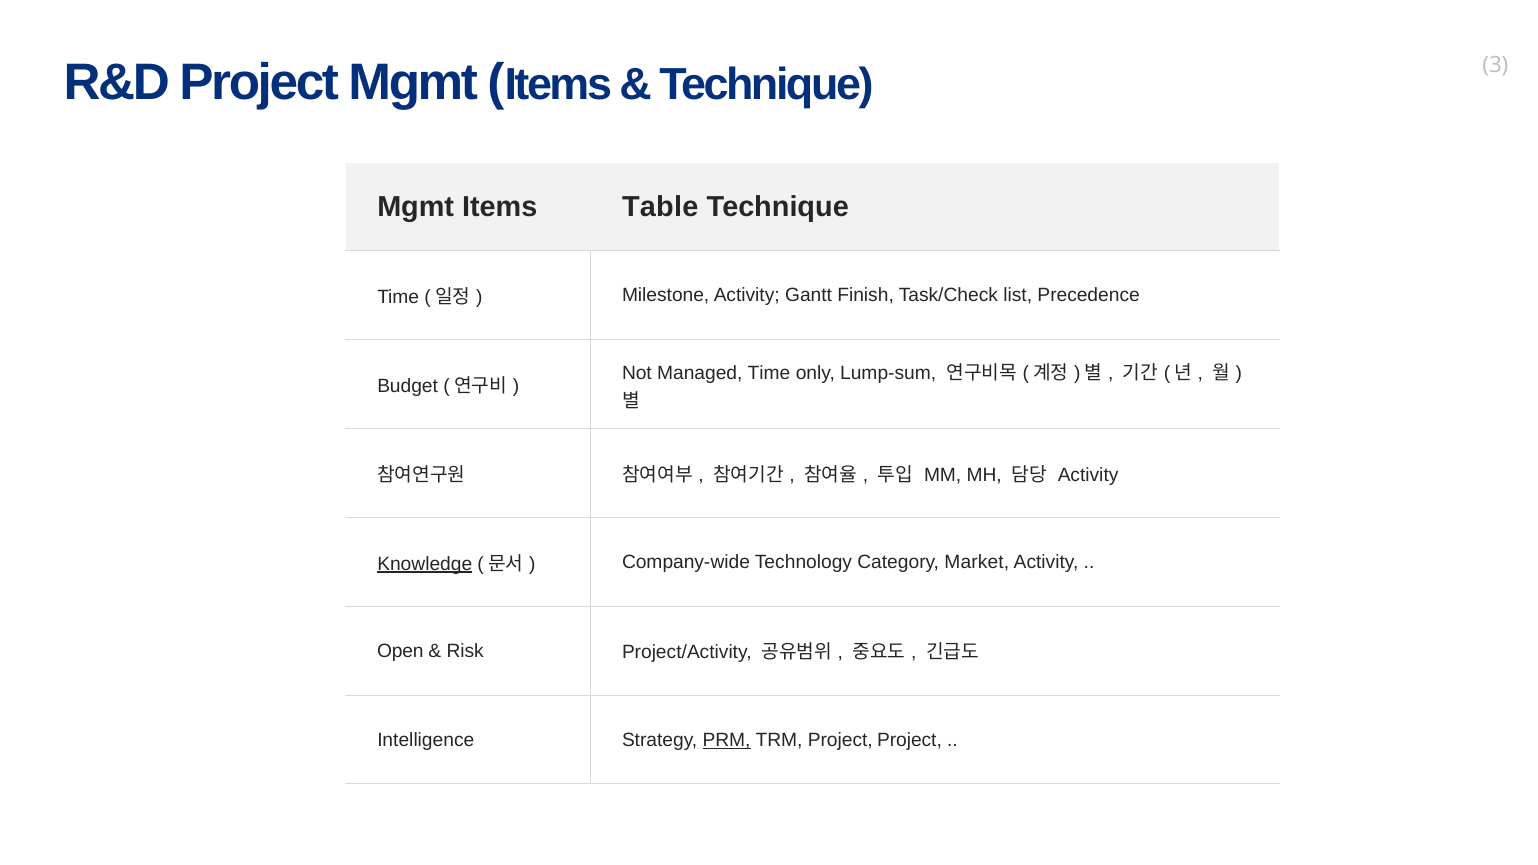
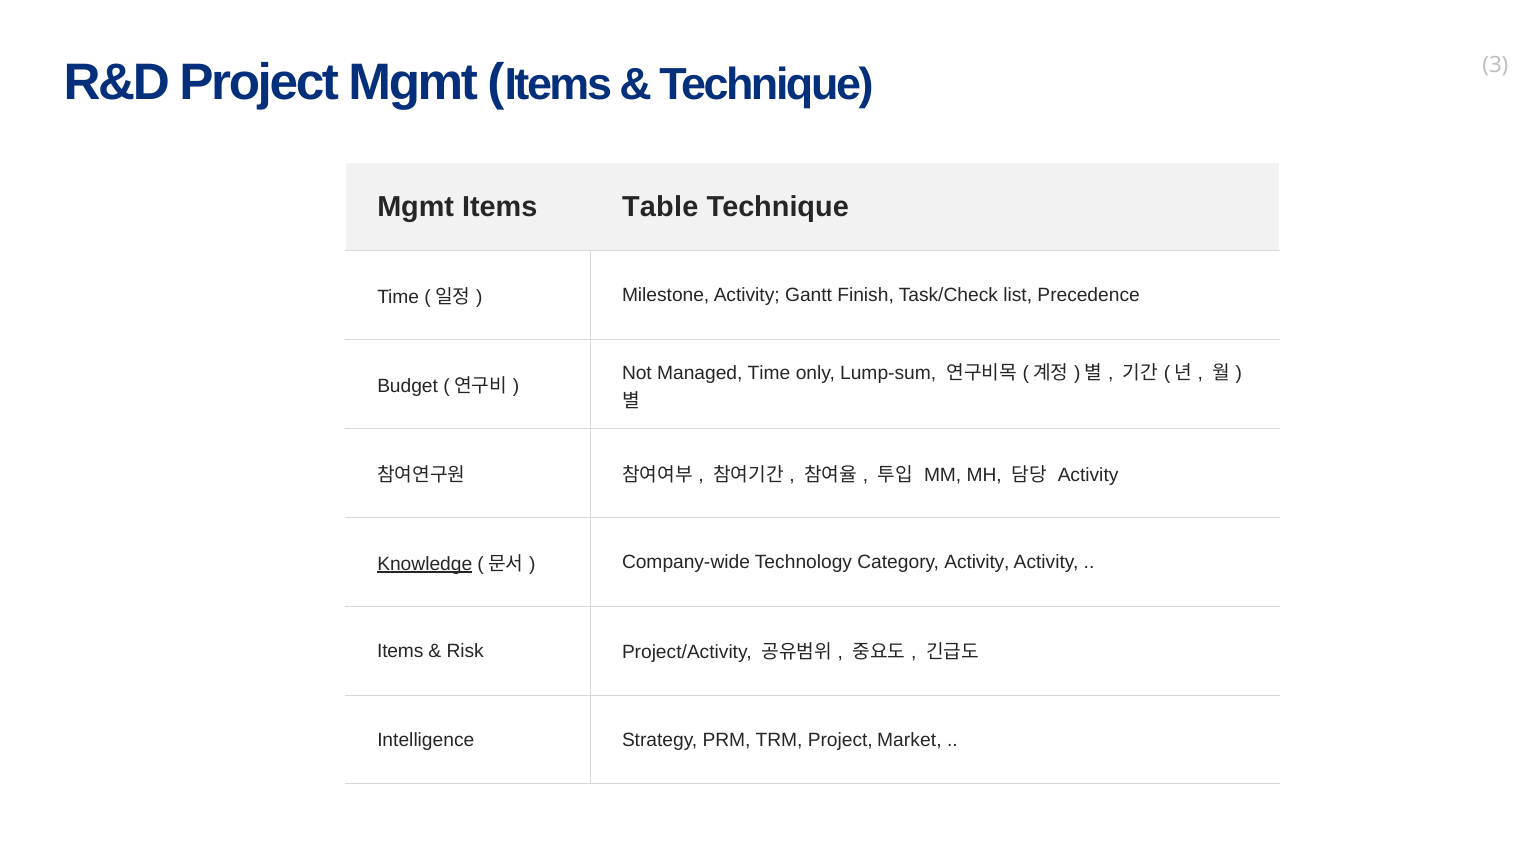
Category Market: Market -> Activity (977, 562)
Open: Open -> Items (400, 651)
PRM underline: present -> none (727, 740)
Project Project: Project -> Market (909, 740)
